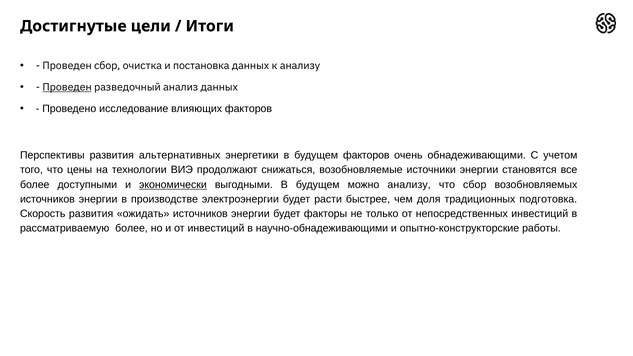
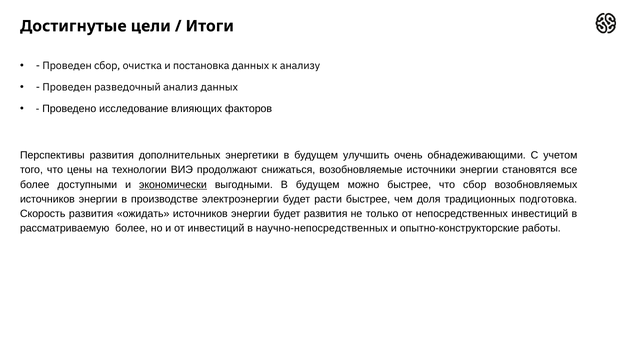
Проведен underline: present -> none (67, 87)
альтернативных: альтернативных -> дополнительных (180, 155)
будущем факторов: факторов -> улучшить (366, 155)
можно анализу: анализу -> быстрее (409, 185)
будет факторы: факторы -> развития (326, 214)
научно-обнадеживающими: научно-обнадеживающими -> научно-непосредственных (322, 228)
